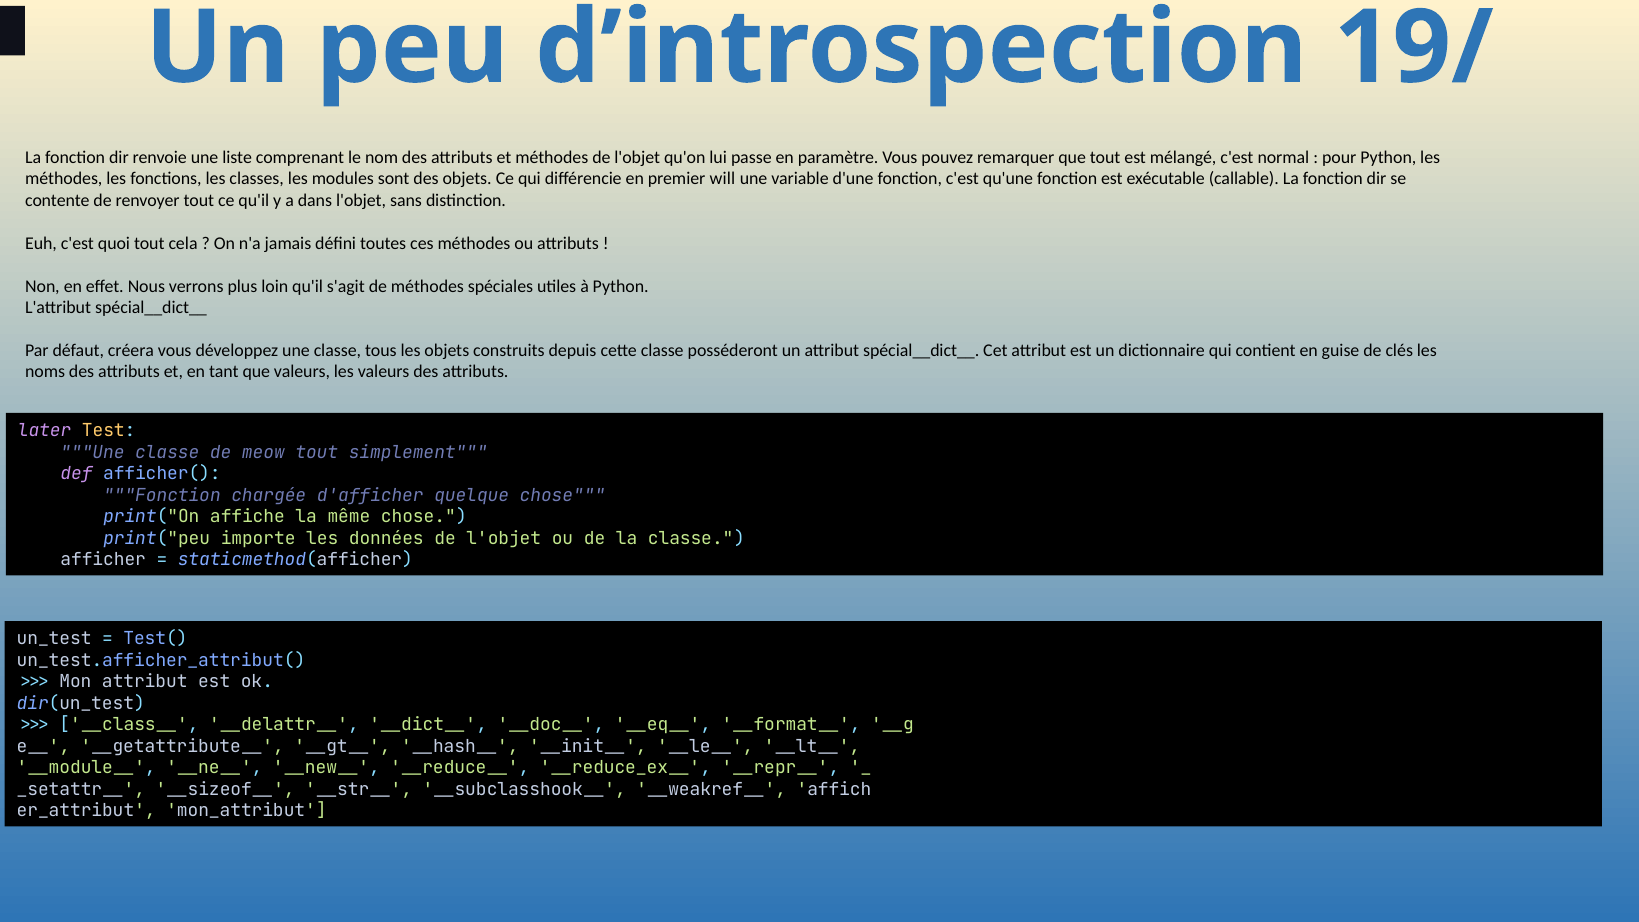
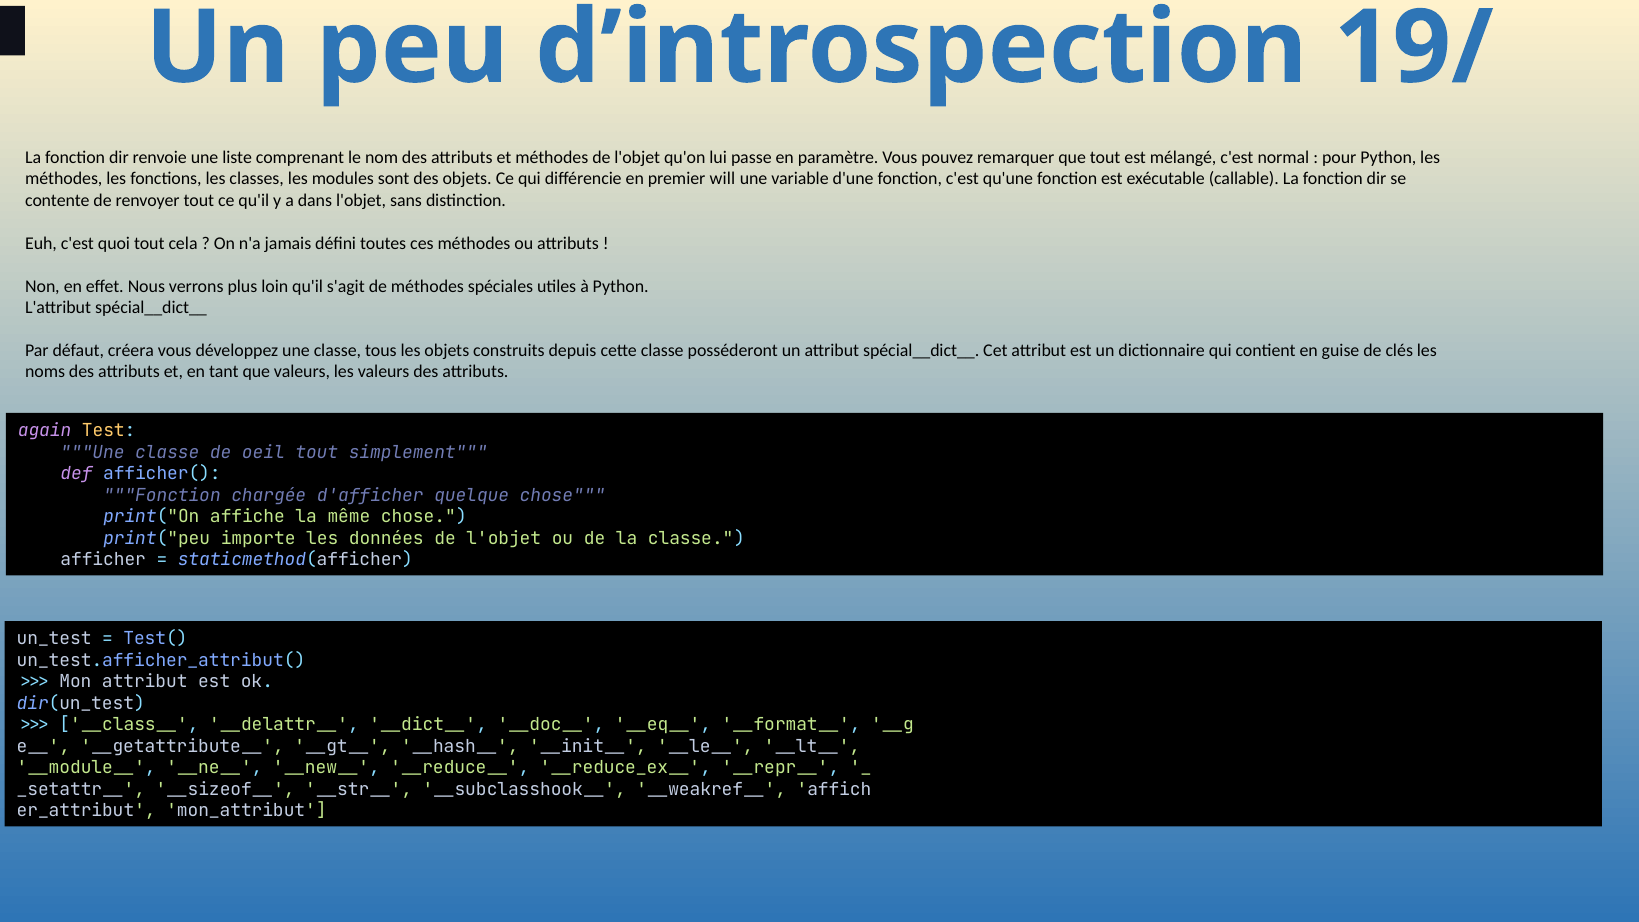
later: later -> again (45, 431)
meow: meow -> oeil (263, 452)
